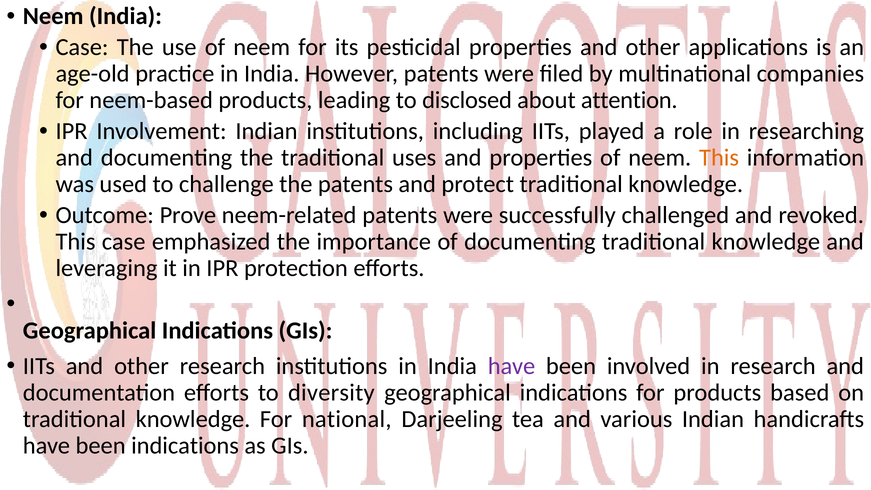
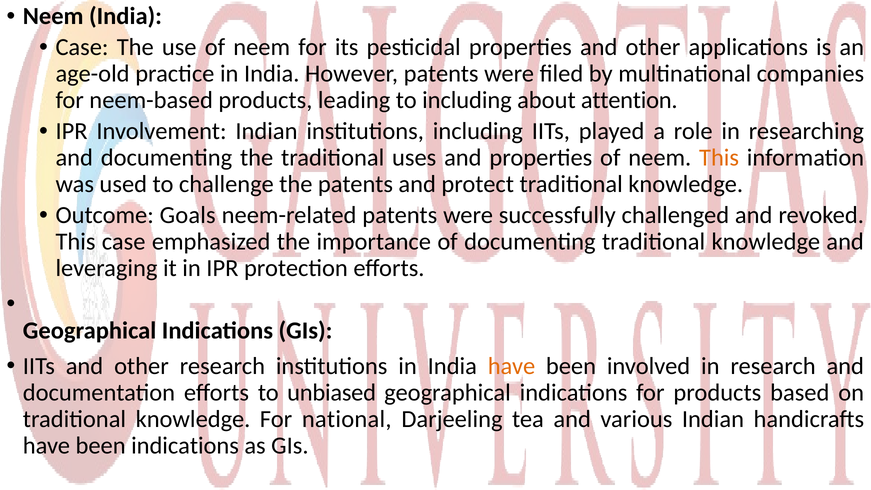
to disclosed: disclosed -> including (467, 100)
Prove: Prove -> Goals (188, 215)
have colour: purple -> orange (511, 366)
diversity: diversity -> unbiased (332, 392)
